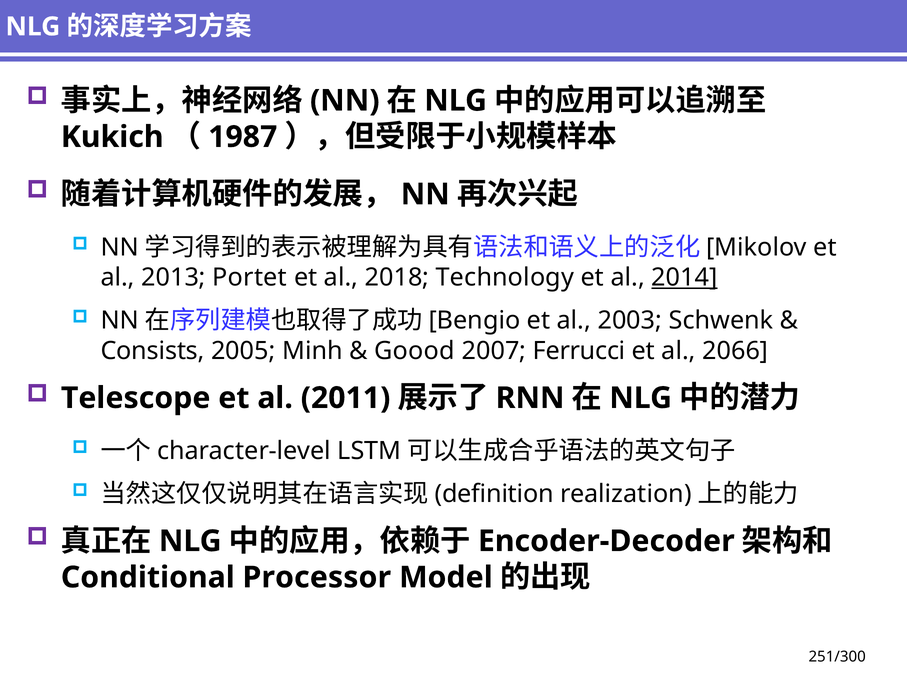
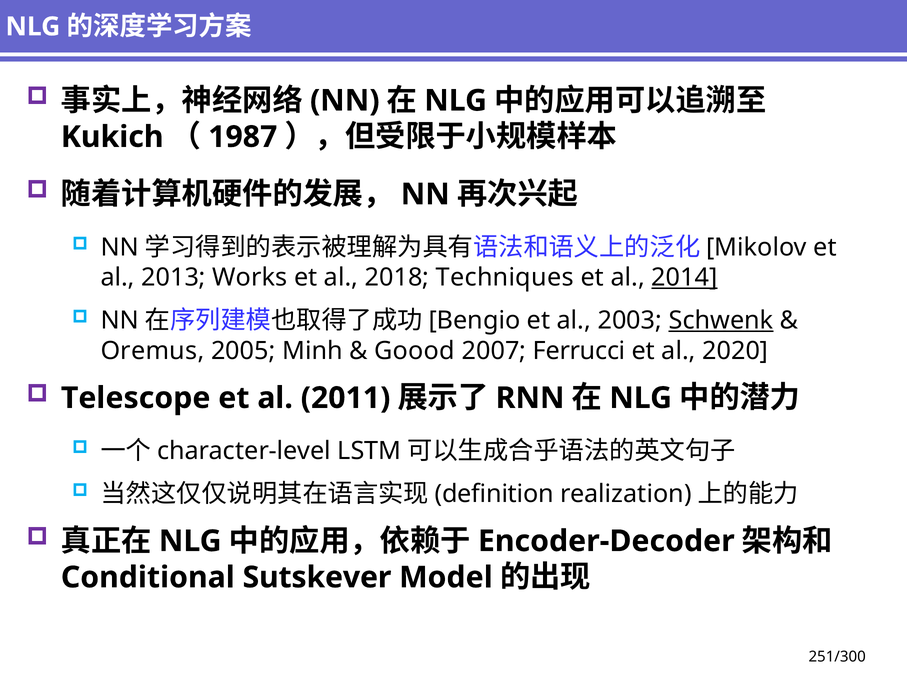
Portet: Portet -> Works (250, 278)
Technology: Technology -> Techniques (505, 278)
Schwenk underline: none -> present (721, 321)
Consists: Consists -> Oremus (152, 351)
2066: 2066 -> 2020 (735, 351)
Processor: Processor -> Sutskever (317, 578)
